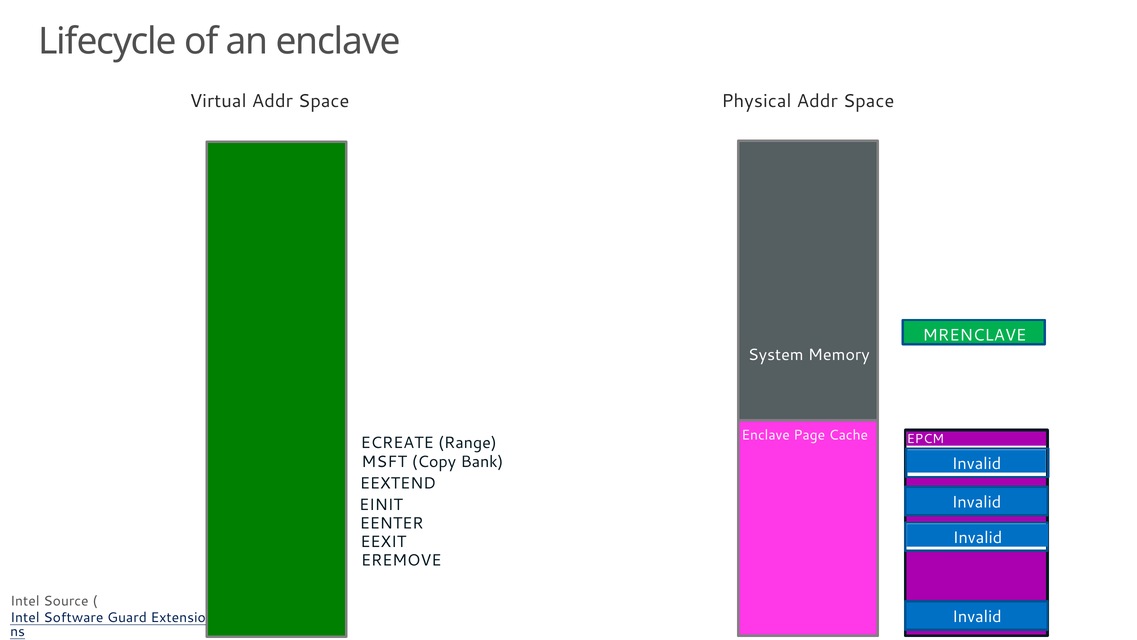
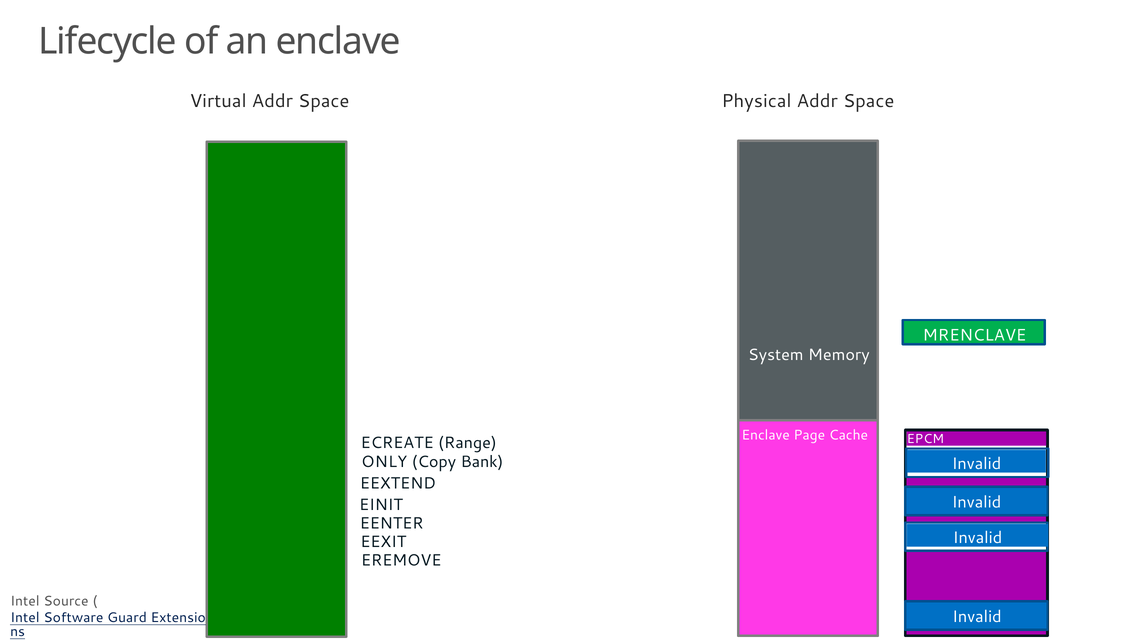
MSFT: MSFT -> ONLY (384, 461)
